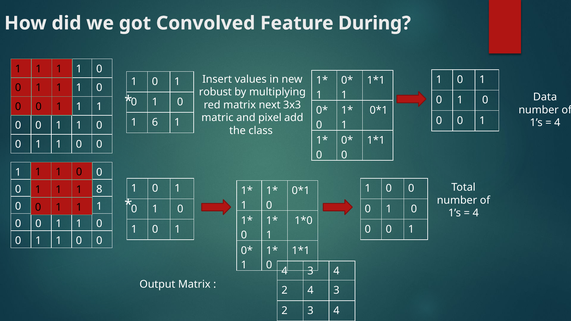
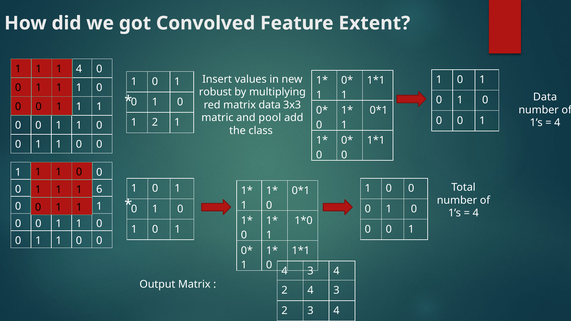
During: During -> Extent (374, 23)
1: 1 -> 4 (79, 69)
matrix next: next -> data (270, 105)
pixel: pixel -> pool (270, 118)
1 6: 6 -> 2 (155, 122)
8: 8 -> 6 (99, 189)
